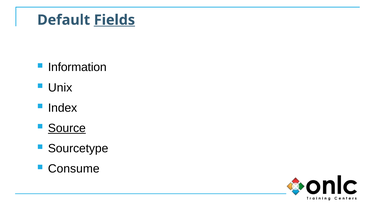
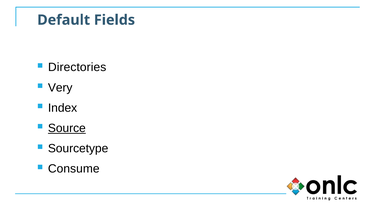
Fields underline: present -> none (114, 20)
Information: Information -> Directories (77, 67)
Unix: Unix -> Very (60, 88)
